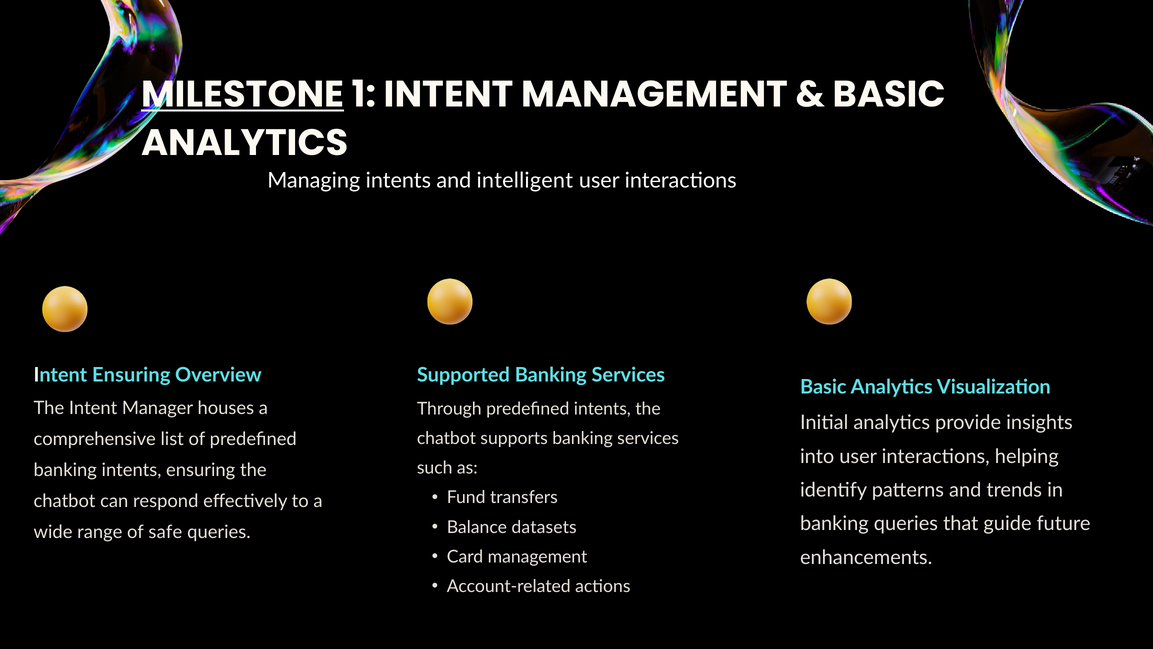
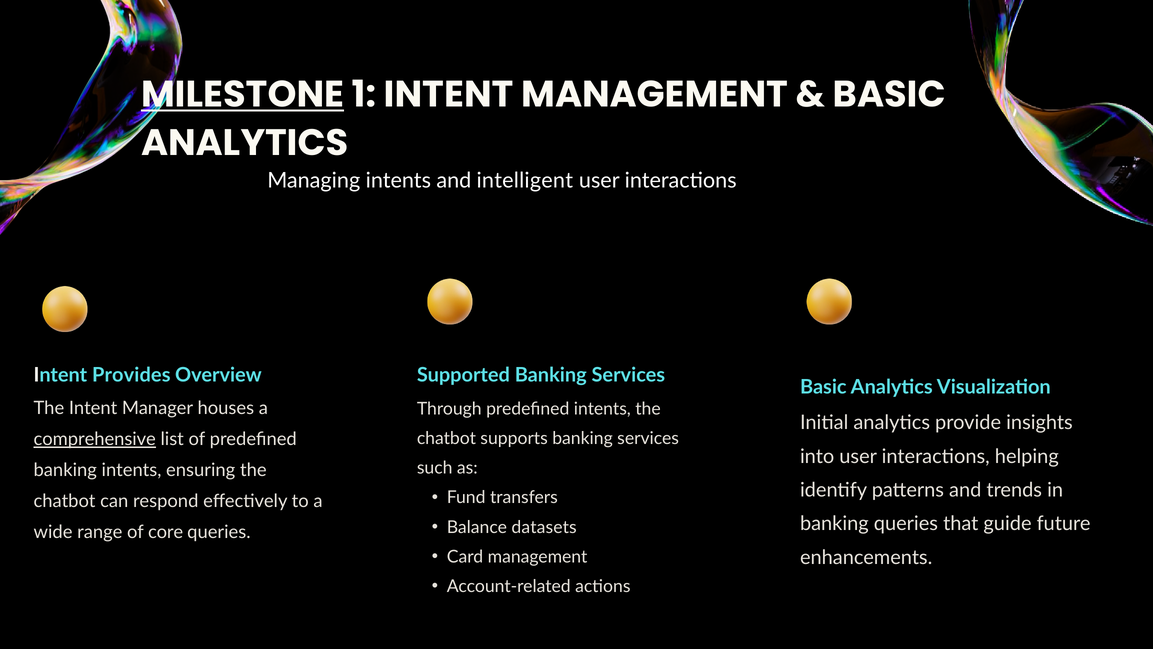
Intent Ensuring: Ensuring -> Provides (131, 375)
comprehensive underline: none -> present (95, 439)
safe: safe -> core (166, 532)
